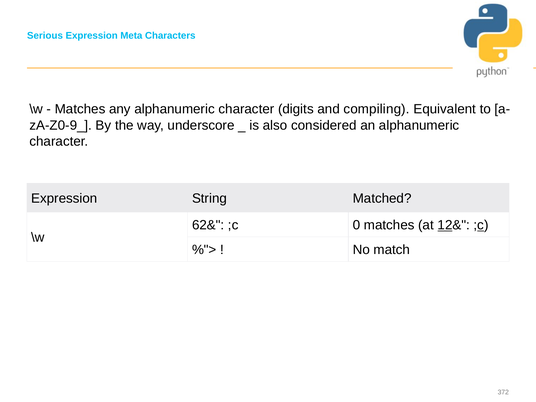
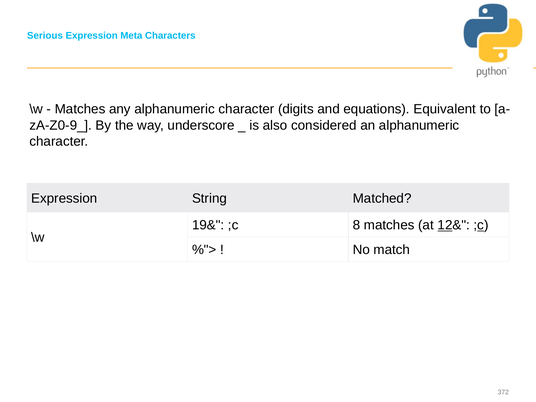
compiling: compiling -> equations (377, 109)
62&: 62& -> 19& (208, 225)
0: 0 -> 8 (356, 225)
